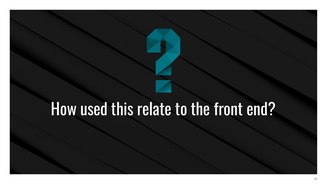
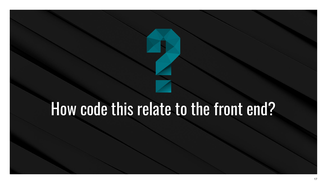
used: used -> code (94, 110)
